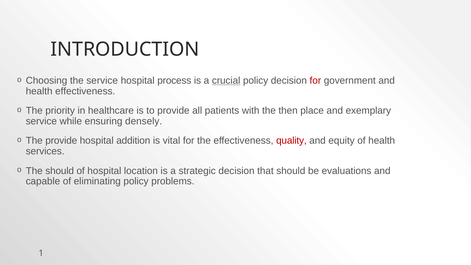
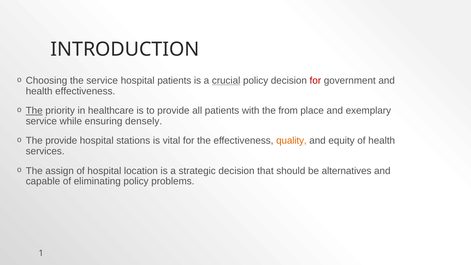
hospital process: process -> patients (174, 81)
The underline: none -> present (34, 111)
then: then -> from (288, 111)
addition: addition -> stations (133, 141)
quality colour: red -> orange (291, 141)
The should: should -> assign (60, 171)
evaluations: evaluations -> alternatives (347, 171)
